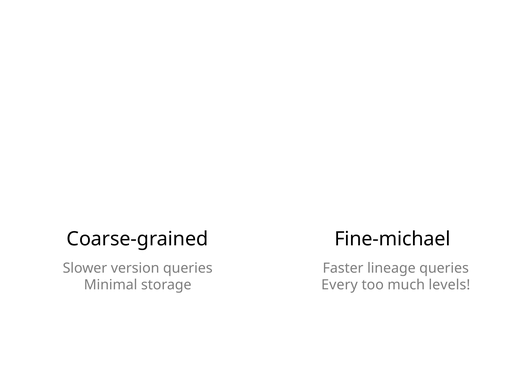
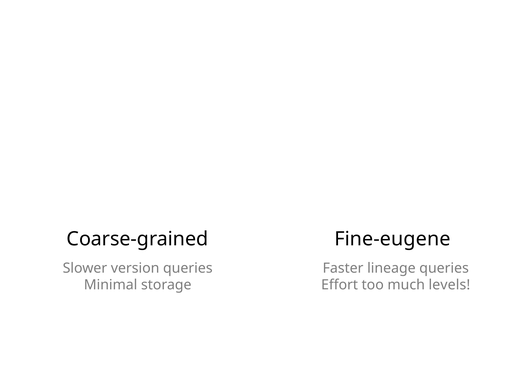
Fine-michael: Fine-michael -> Fine-eugene (392, 239)
Every: Every -> Effort (340, 285)
